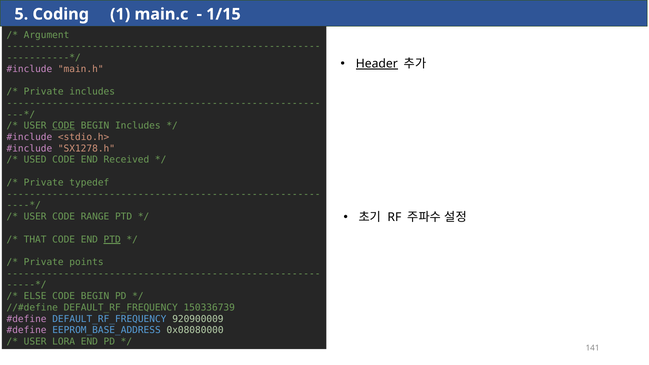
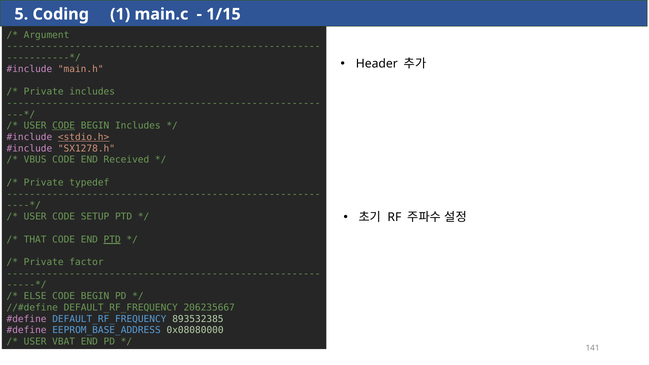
Header underline: present -> none (377, 64)
<stdio.h> underline: none -> present (84, 137)
USED: USED -> VBUS (35, 160)
RANGE: RANGE -> SETUP (95, 217)
points: points -> factor (86, 262)
150336739: 150336739 -> 206235667 (209, 308)
920900009: 920900009 -> 893532385 (198, 319)
LORA: LORA -> VBAT (64, 342)
